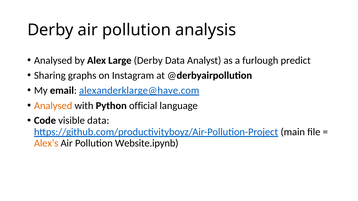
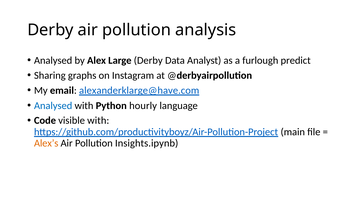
Analysed colour: orange -> blue (53, 106)
official: official -> hourly (143, 106)
visible data: data -> with (98, 121)
Website.ipynb: Website.ipynb -> Insights.ipynb (147, 144)
